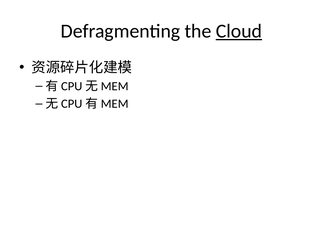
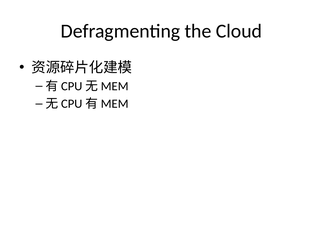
Cloud underline: present -> none (239, 31)
